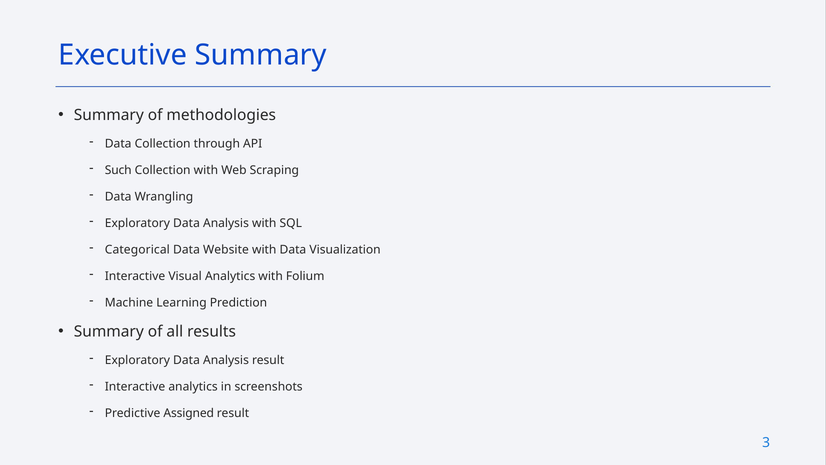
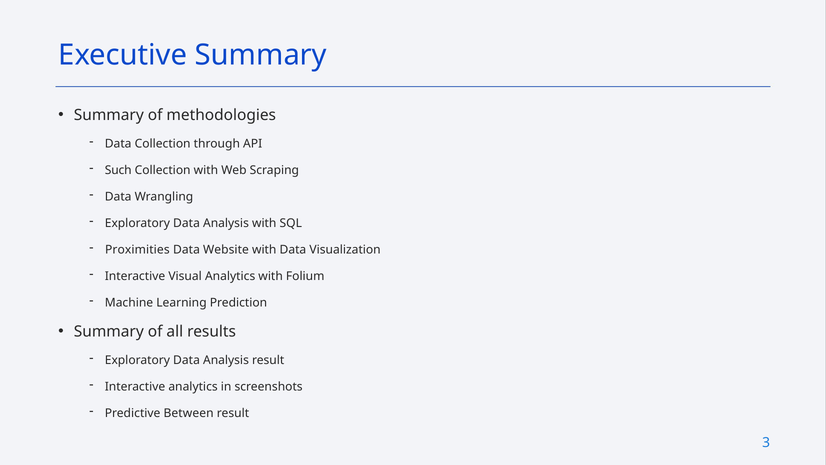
Categorical: Categorical -> Proximities (137, 250)
Assigned: Assigned -> Between (189, 413)
